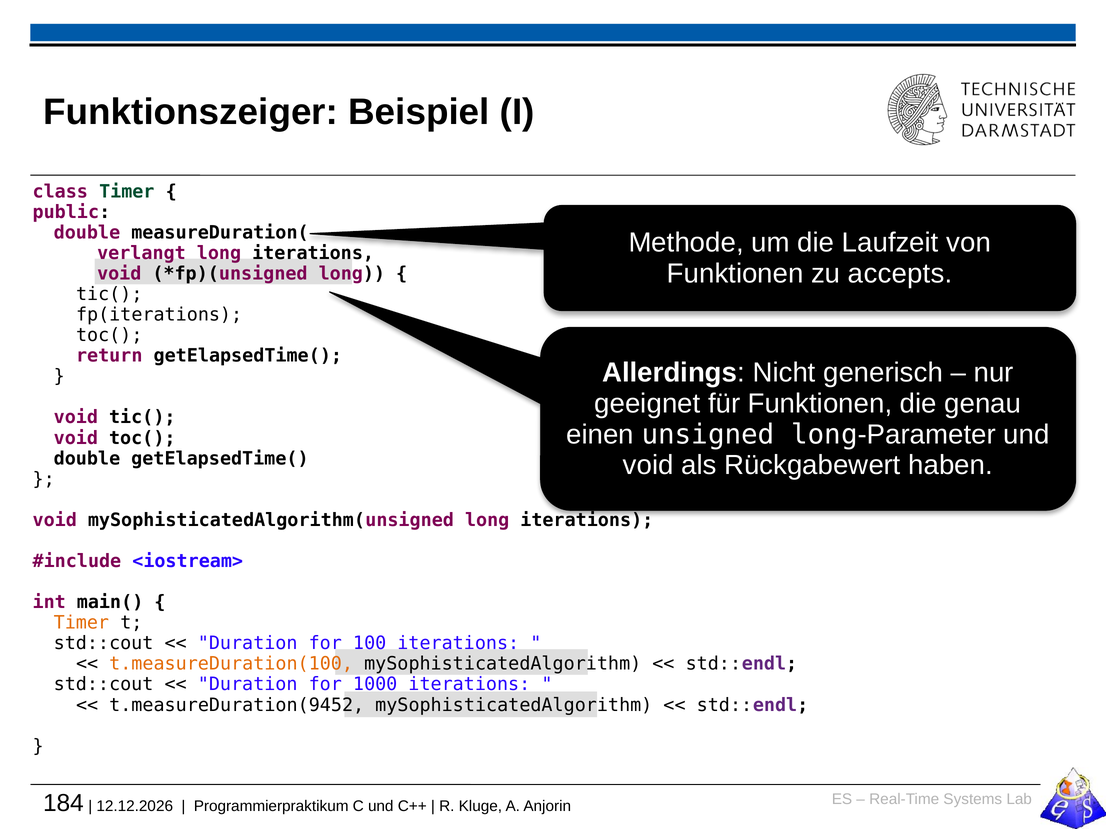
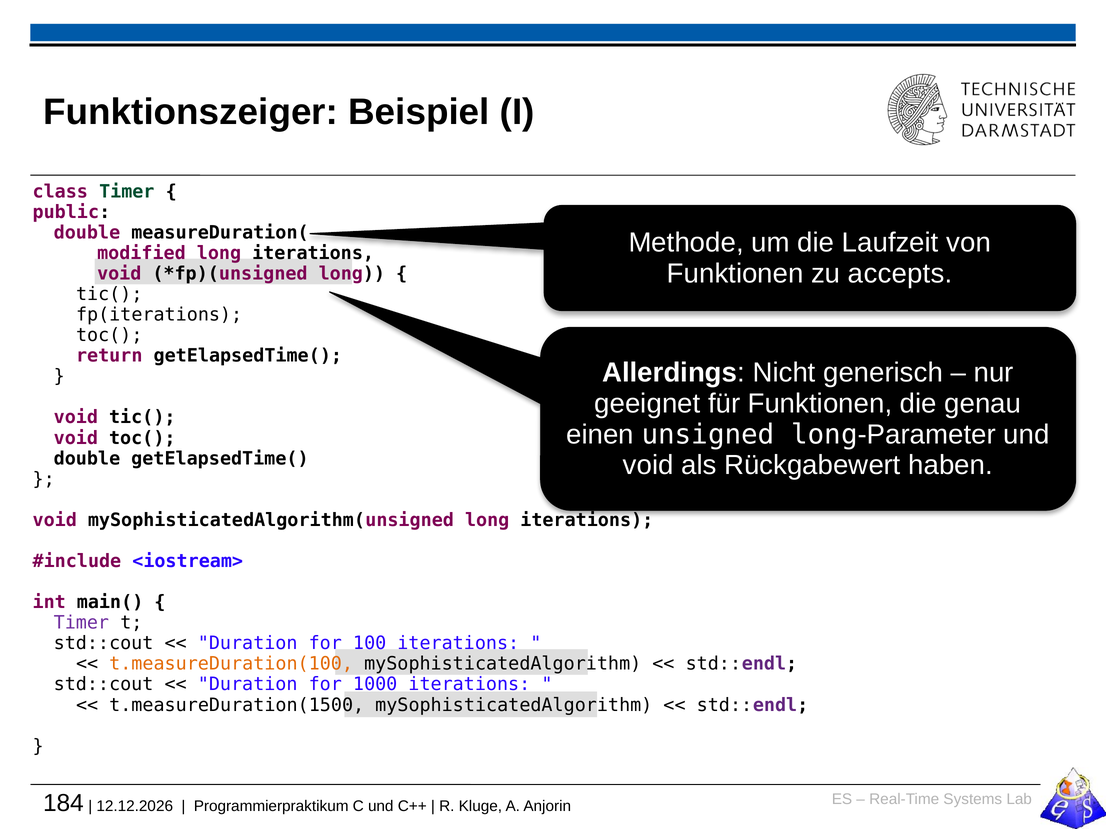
verlangt: verlangt -> modified (141, 253)
Timer colour: orange -> purple (81, 623)
t.measureDuration(9452: t.measureDuration(9452 -> t.measureDuration(1500 (237, 705)
